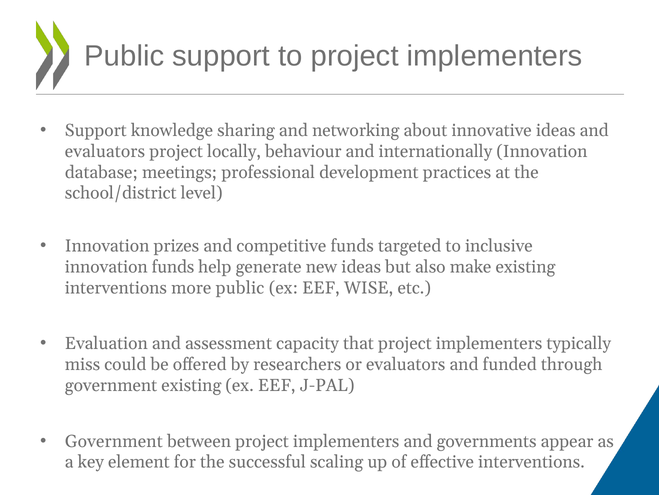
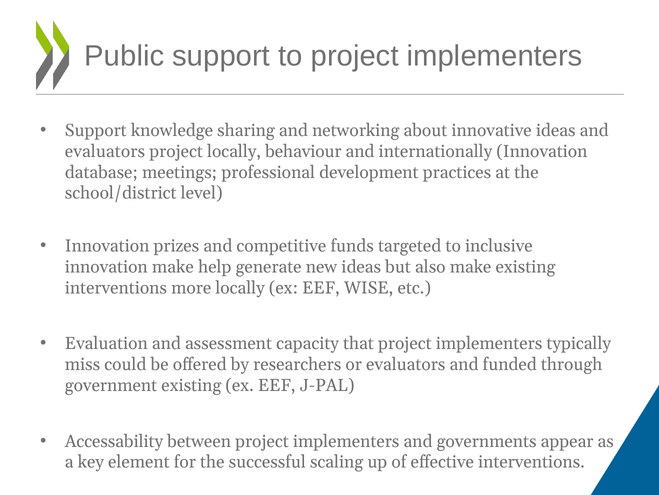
innovation funds: funds -> make (173, 267)
more public: public -> locally (240, 287)
Government: Government -> Accessability (114, 441)
